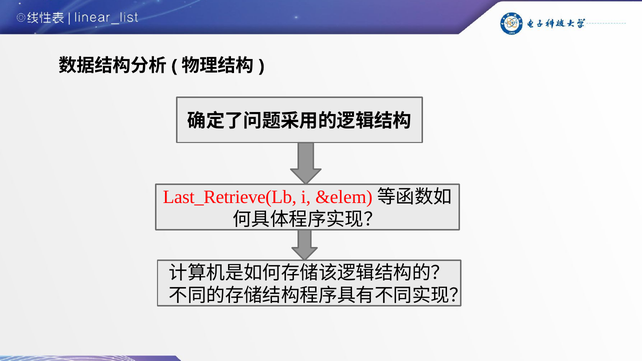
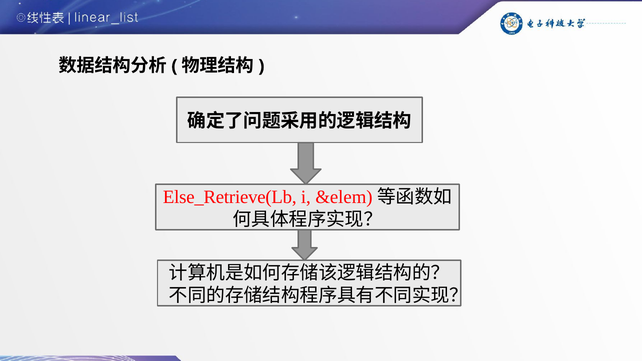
Last_Retrieve(Lb: Last_Retrieve(Lb -> Else_Retrieve(Lb (230, 197)
